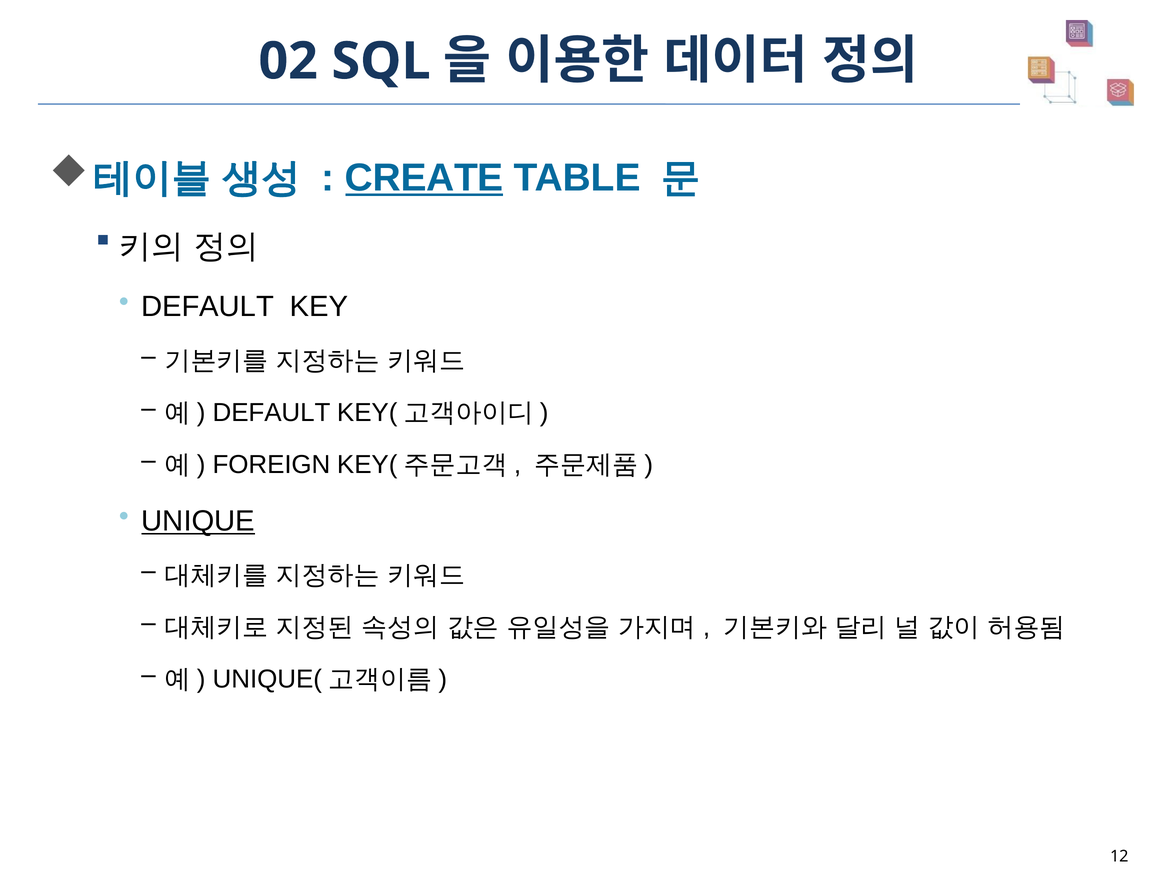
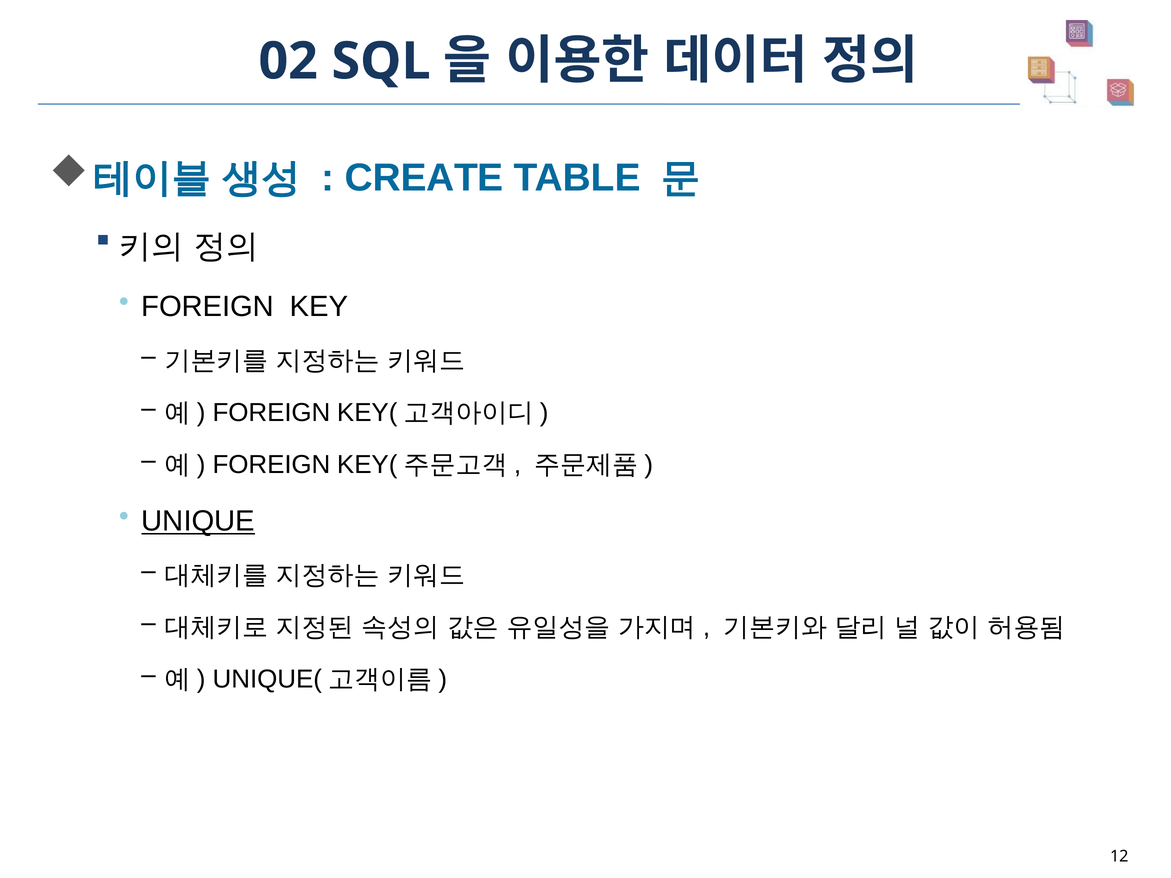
CREATE underline: present -> none (424, 178)
DEFAULT: DEFAULT -> FOREIGN (208, 307)
DEFAULT: DEFAULT -> FOREIGN (271, 413)
